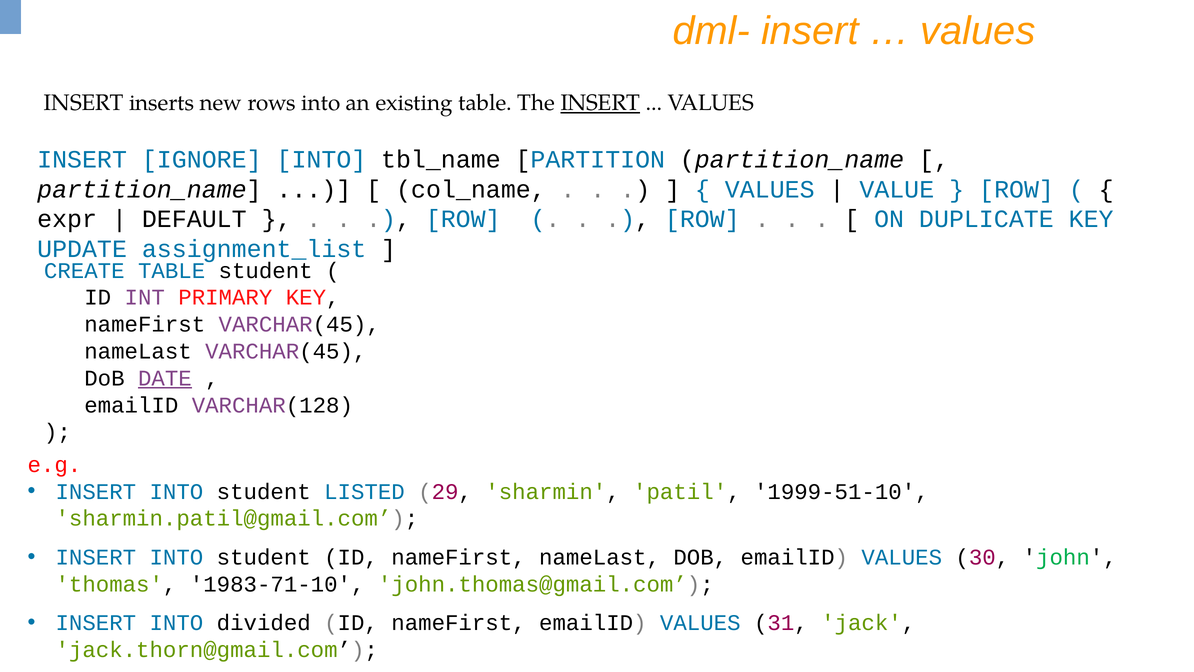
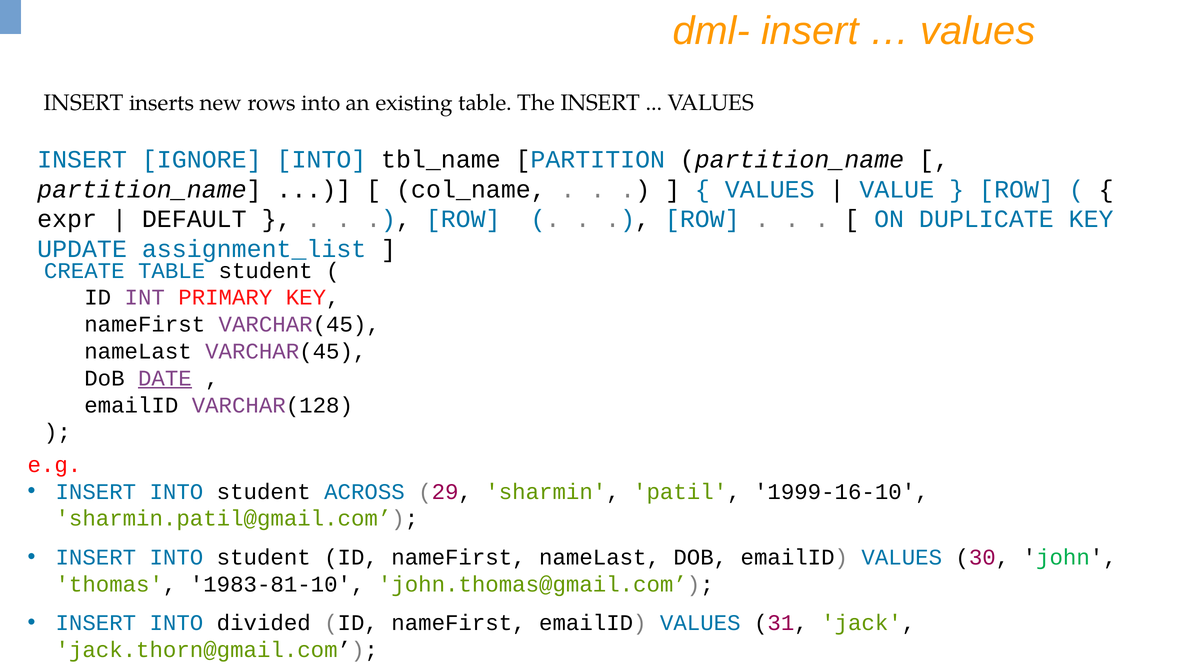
INSERT underline: present -> none (600, 103)
LISTED: LISTED -> ACROSS (364, 491)
1999-51-10: 1999-51-10 -> 1999-16-10 (841, 491)
1983-71-10: 1983-71-10 -> 1983-81-10 (277, 584)
